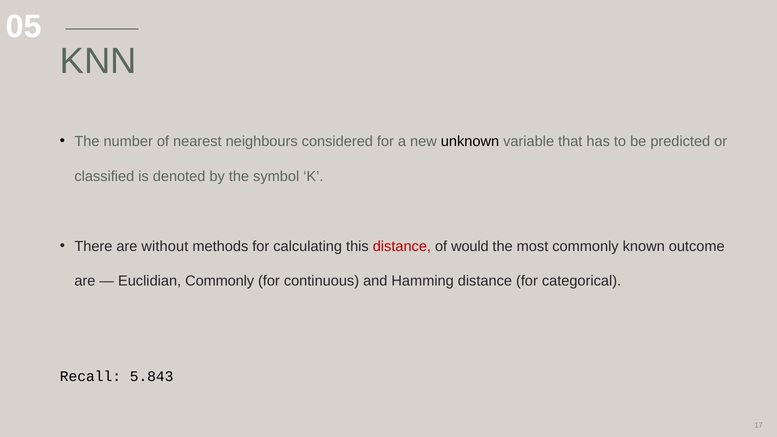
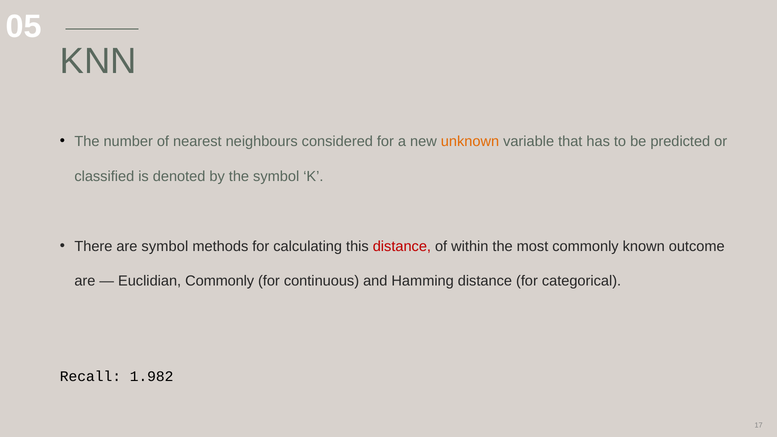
unknown colour: black -> orange (470, 141)
are without: without -> symbol (165, 246)
would: would -> within (470, 246)
5.843: 5.843 -> 1.982 (152, 376)
